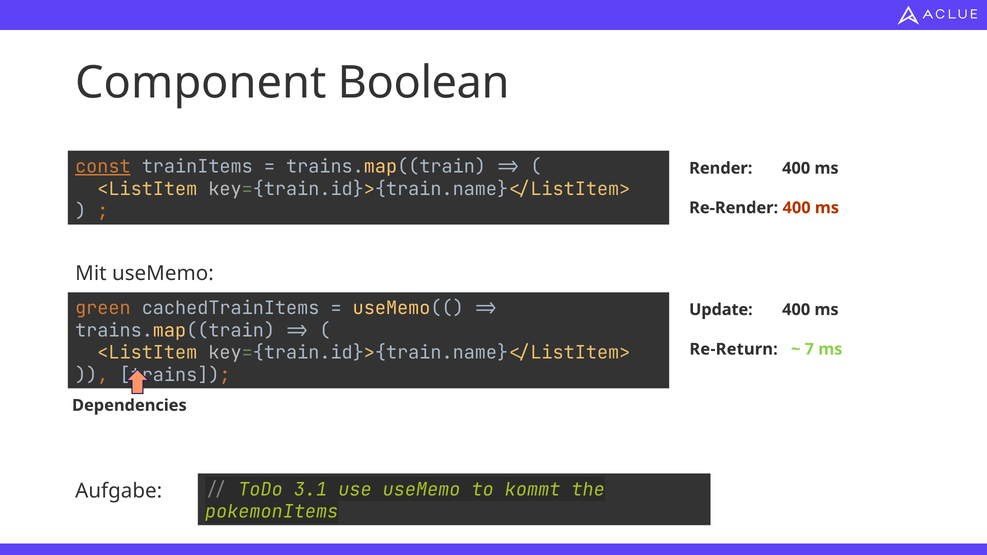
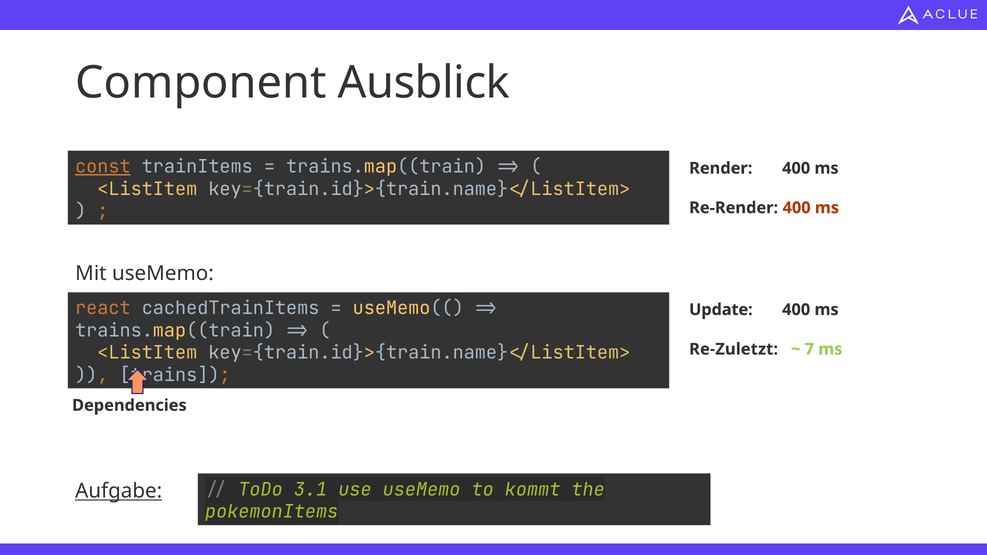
Boolean: Boolean -> Ausblick (424, 83)
green: green -> react (103, 308)
Re-Return: Re-Return -> Re-Zuletzt (734, 349)
Aufgabe underline: none -> present (119, 491)
